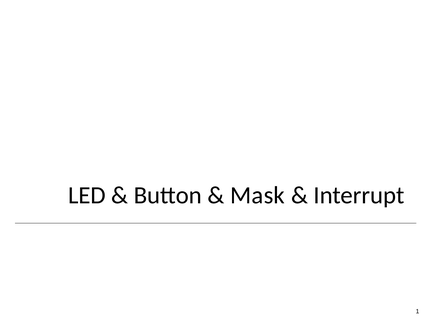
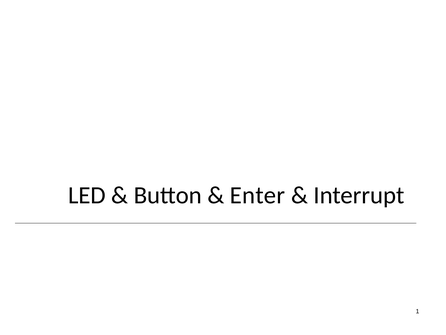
Mask: Mask -> Enter (258, 195)
